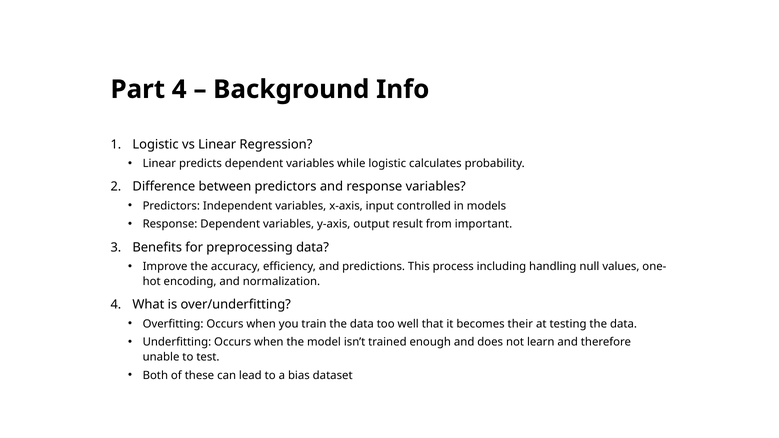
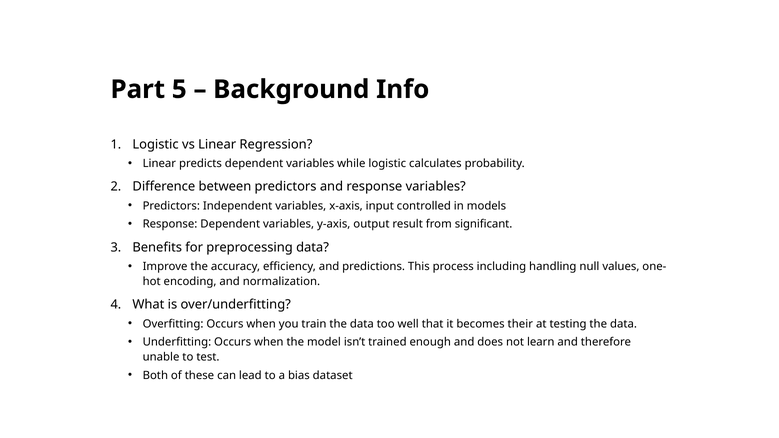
Part 4: 4 -> 5 (179, 89)
important: important -> significant (484, 224)
